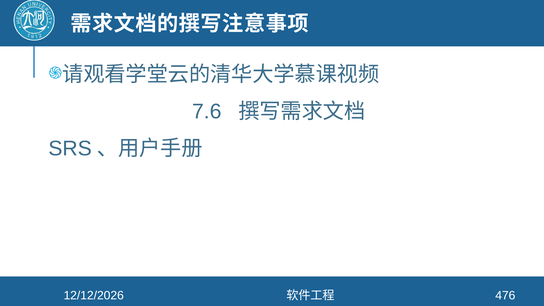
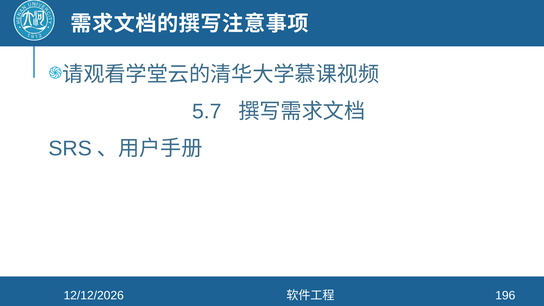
7.6: 7.6 -> 5.7 (207, 111)
476: 476 -> 196 (505, 296)
